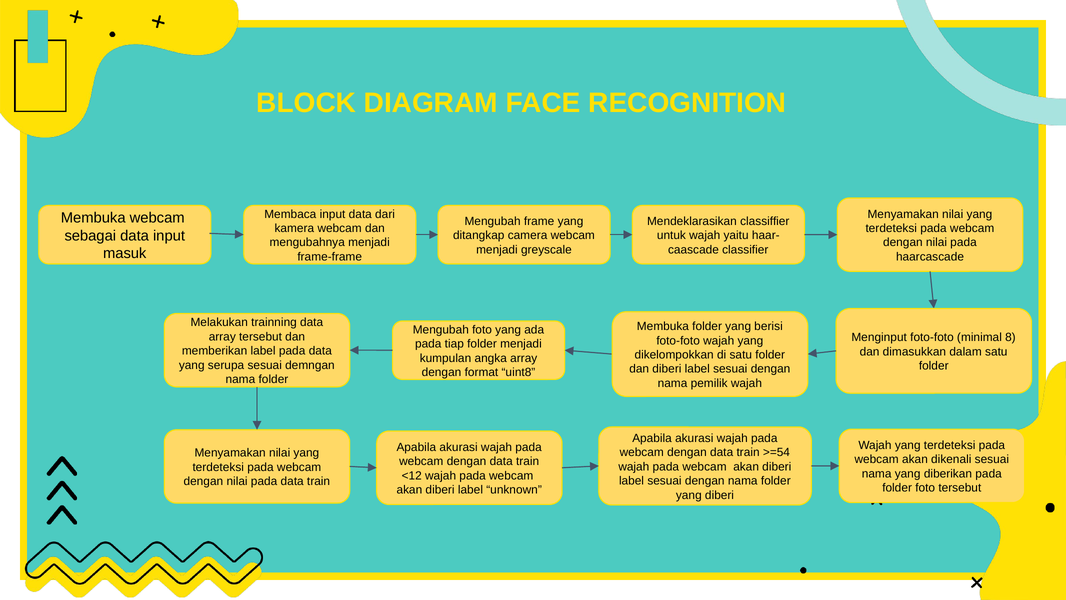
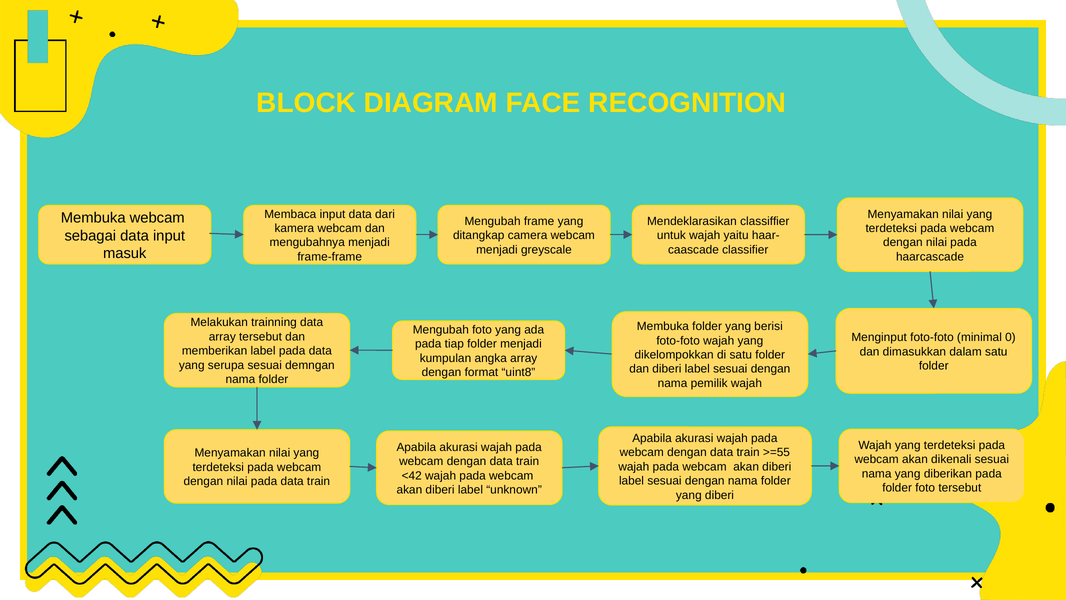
8: 8 -> 0 (1010, 337)
>=54: >=54 -> >=55 (776, 452)
<12: <12 -> <42 (412, 475)
